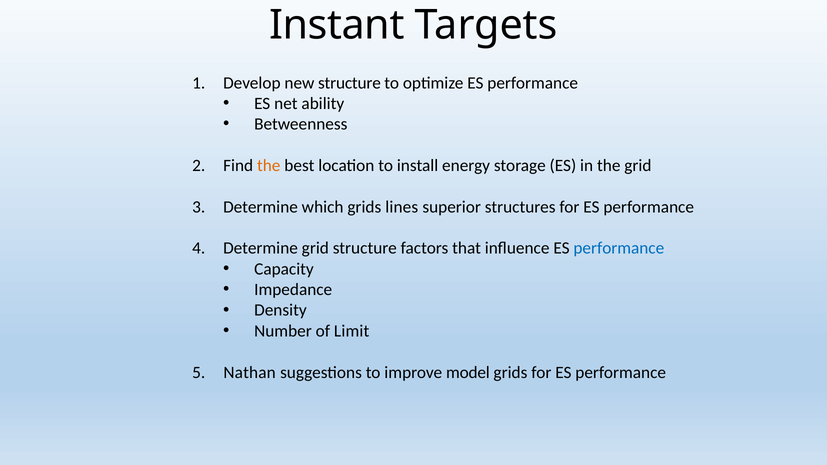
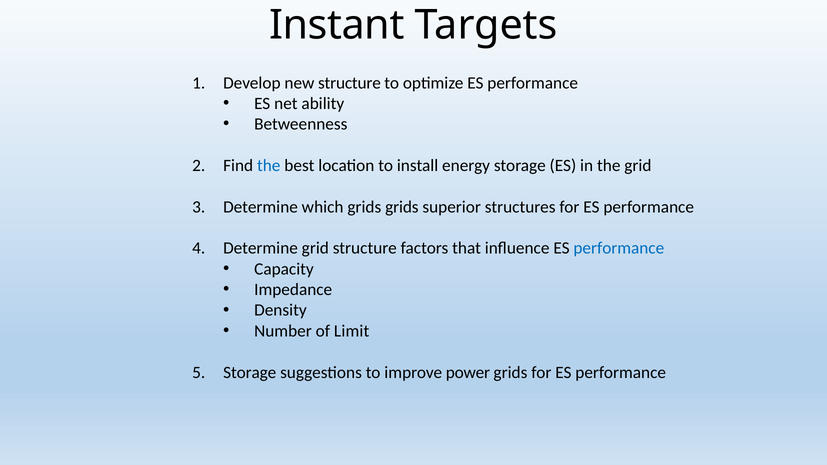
the colour: orange -> blue (269, 166)
grids lines: lines -> grids (402, 207)
Nathan: Nathan -> Storage (250, 372)
model: model -> power (468, 372)
